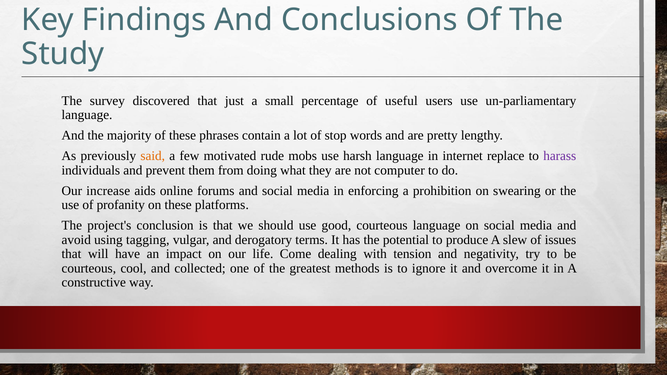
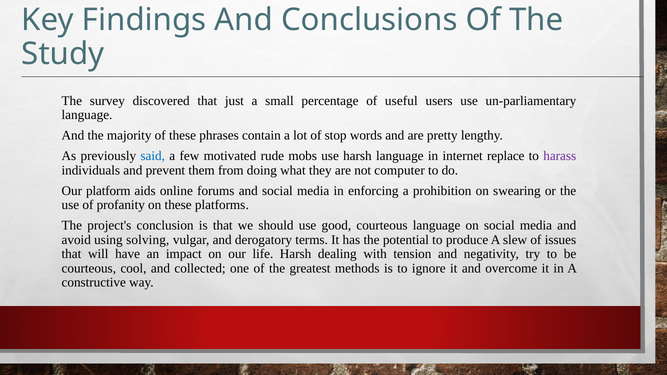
said colour: orange -> blue (153, 156)
increase: increase -> platform (108, 191)
tagging: tagging -> solving (148, 240)
life Come: Come -> Harsh (296, 254)
